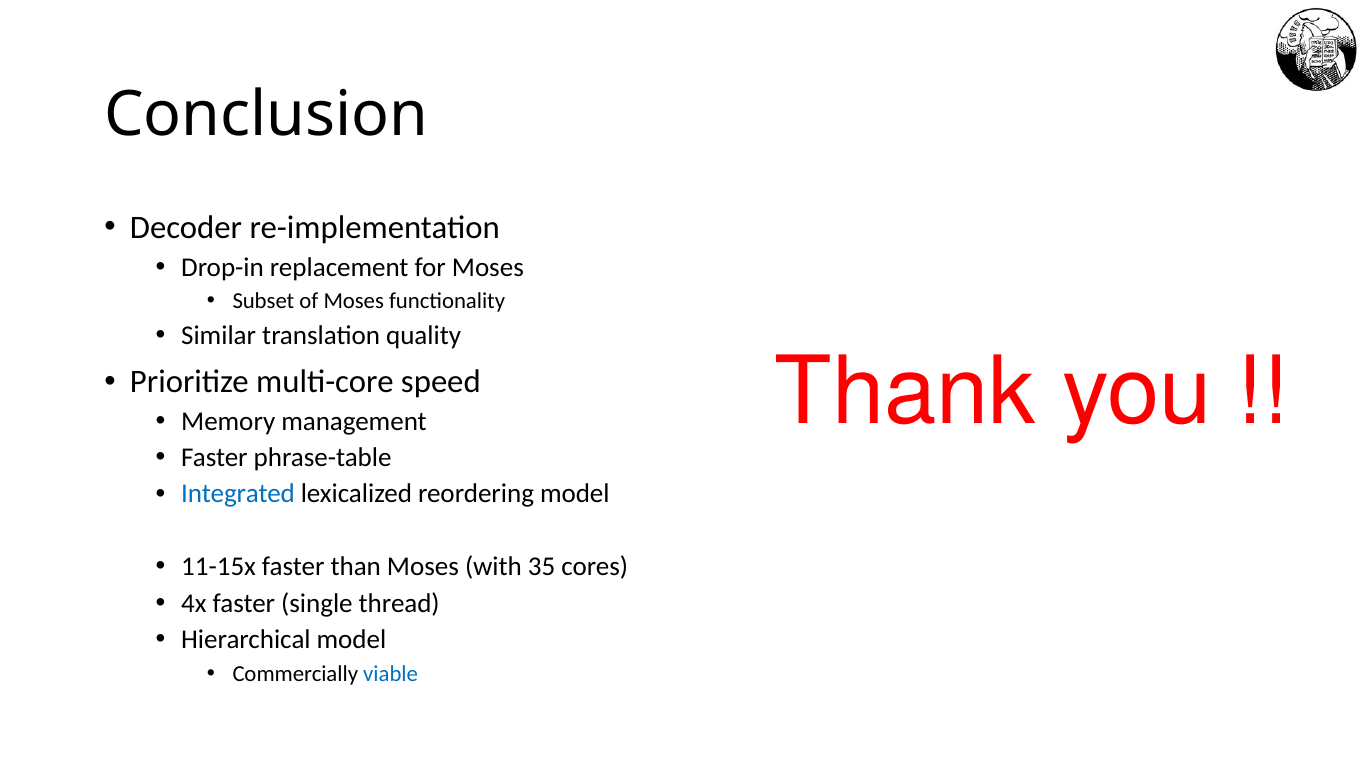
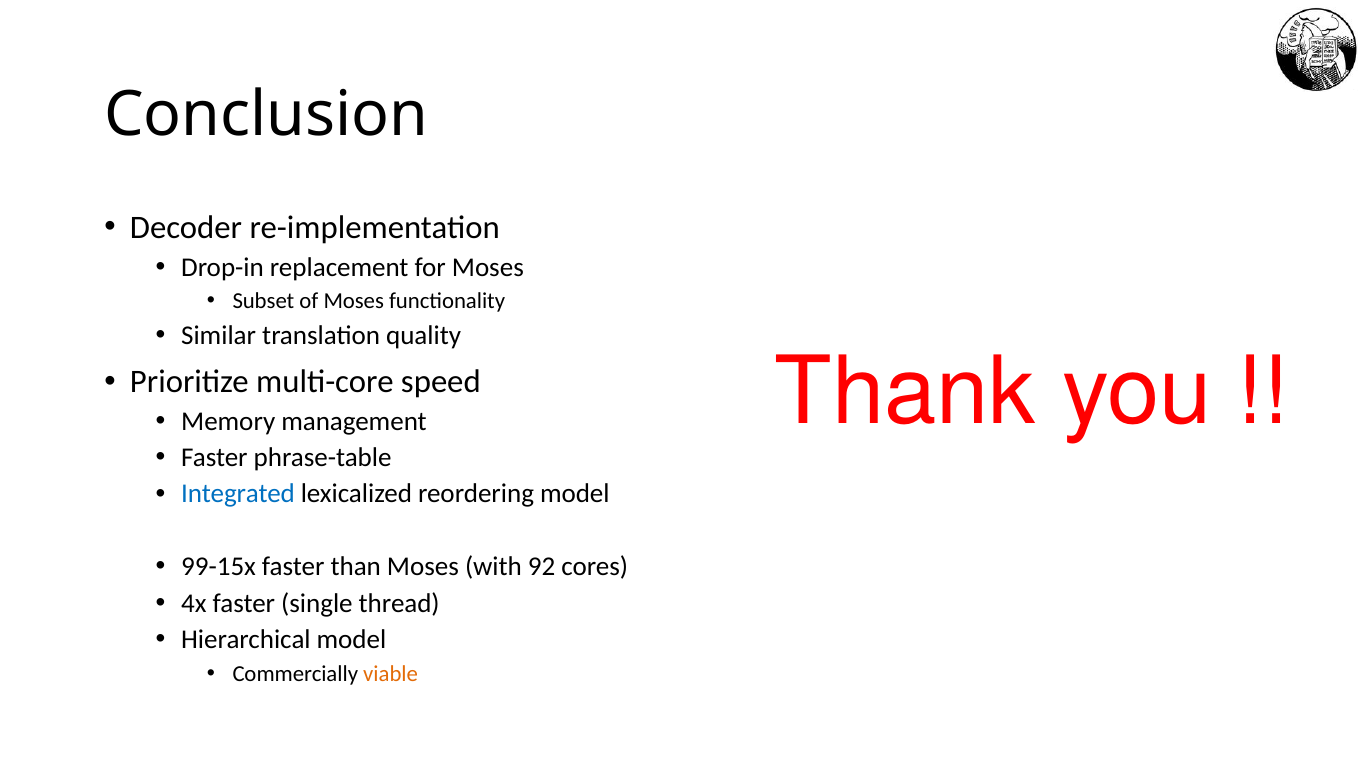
11-15x: 11-15x -> 99-15x (219, 566)
35: 35 -> 92 (542, 566)
viable colour: blue -> orange (391, 673)
